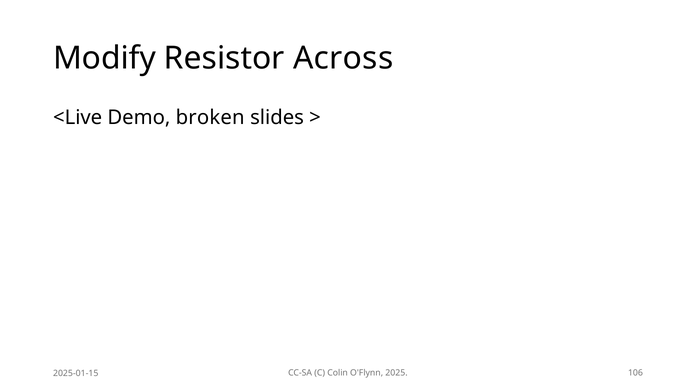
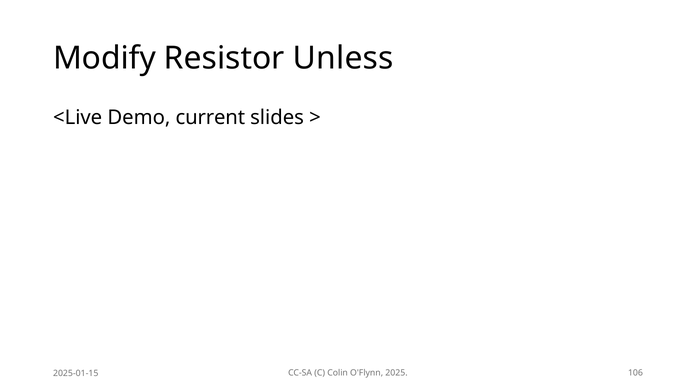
Across: Across -> Unless (343, 58)
broken: broken -> current (210, 118)
